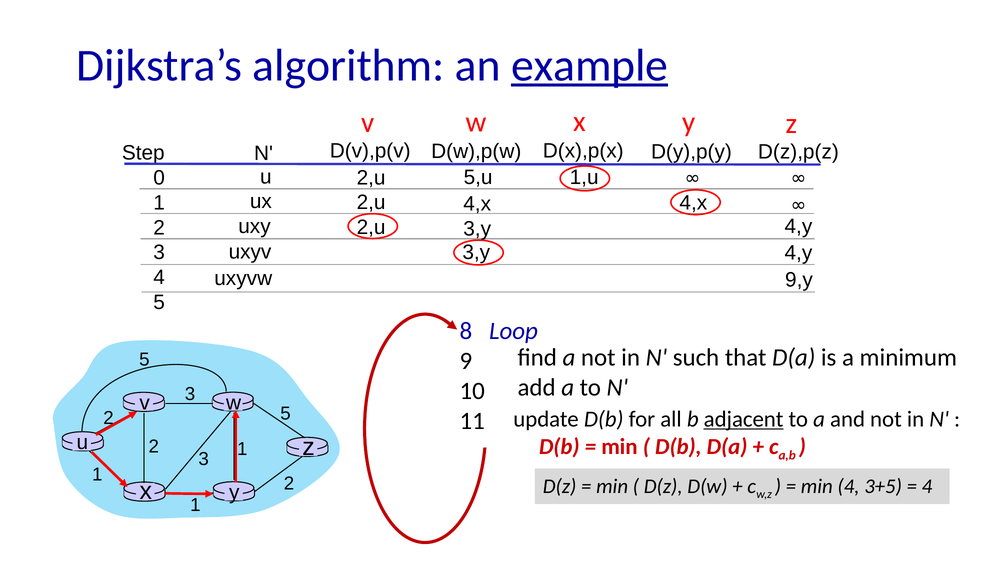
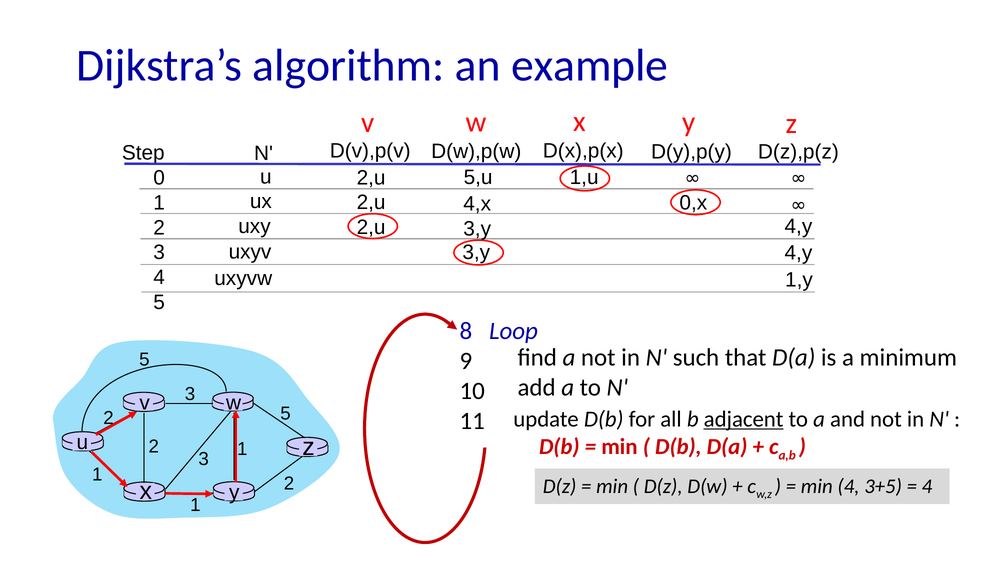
example underline: present -> none (590, 65)
4,x: 4,x -> 0,x (693, 203)
9,y: 9,y -> 1,y (799, 279)
